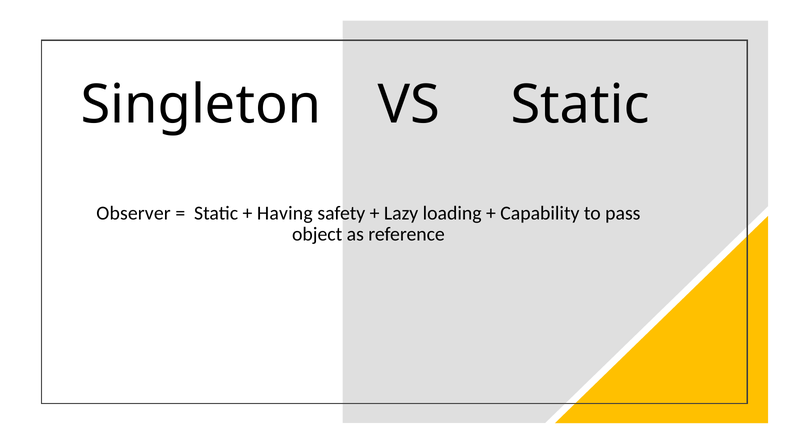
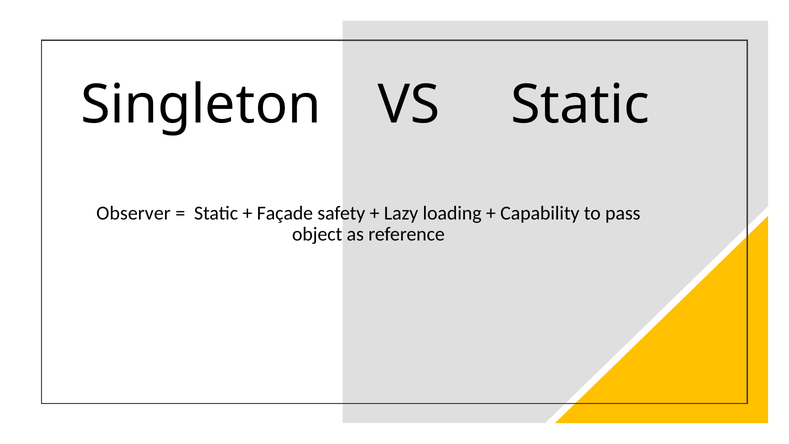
Having: Having -> Façade (285, 213)
